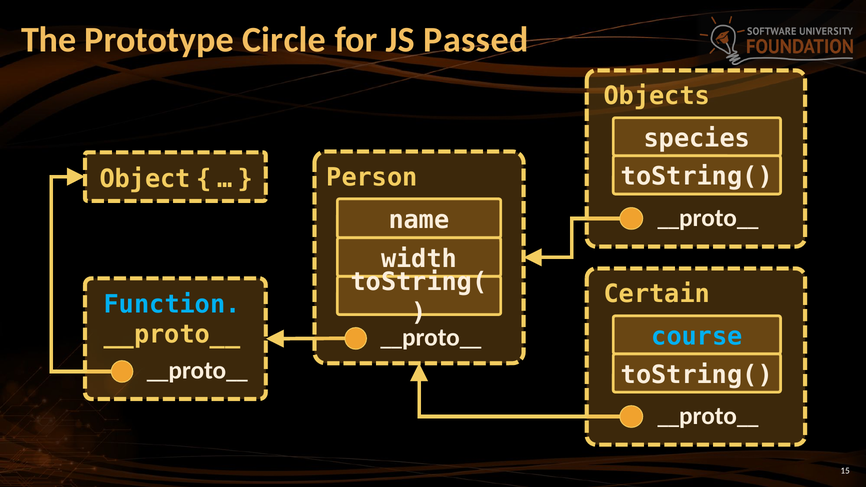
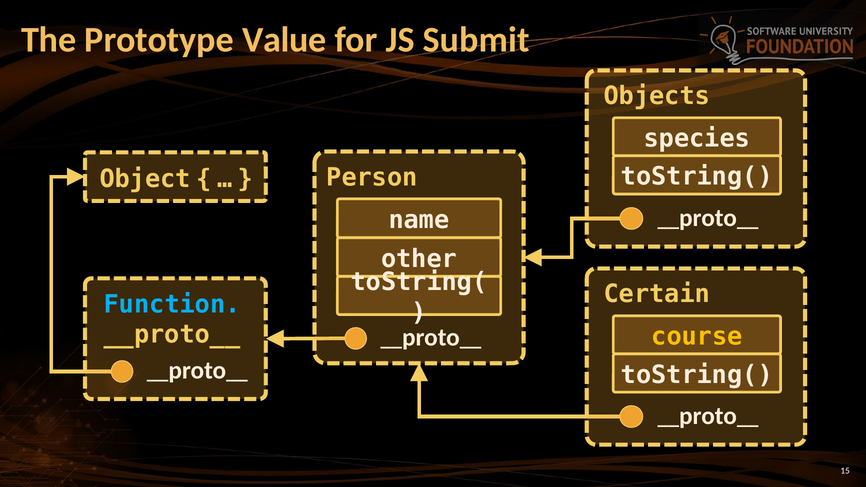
Circle: Circle -> Value (284, 40)
Passed: Passed -> Submit (476, 40)
width: width -> other (419, 259)
course colour: light blue -> yellow (697, 337)
